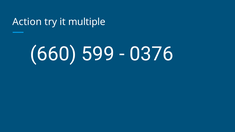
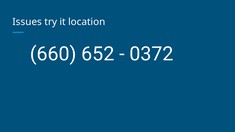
Action: Action -> Issues (27, 22)
multiple: multiple -> location (87, 22)
599: 599 -> 652 (98, 54)
0376: 0376 -> 0372 (151, 54)
